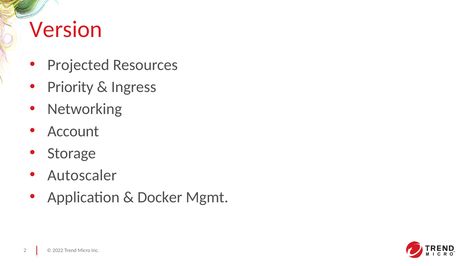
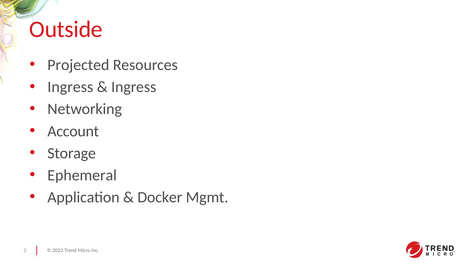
Version: Version -> Outside (66, 29)
Priority: Priority -> Ingress (70, 87)
Autoscaler: Autoscaler -> Ephemeral (82, 175)
